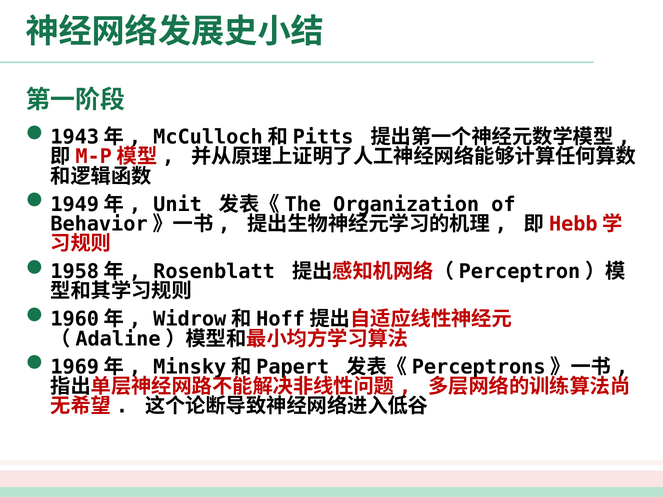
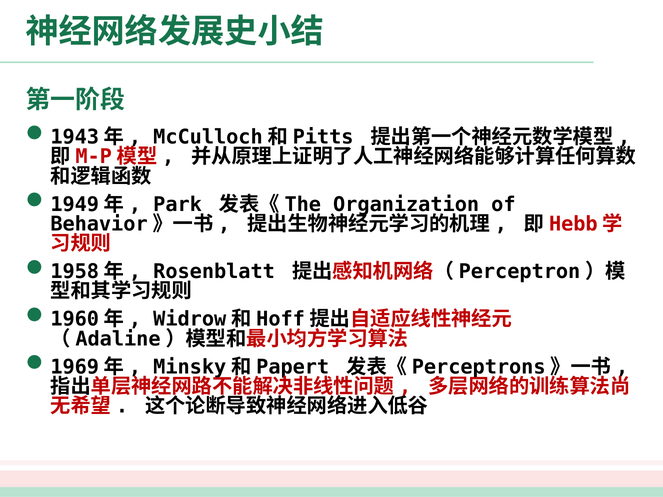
Unit: Unit -> Park (178, 204)
